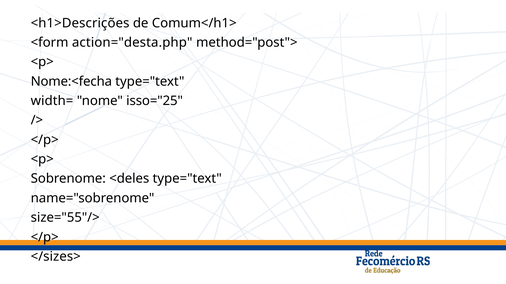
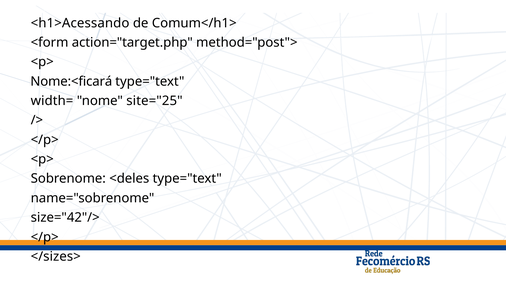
<h1>Descrições: <h1>Descrições -> <h1>Acessando (80, 23)
action="desta.php: action="desta.php -> action="target.php (132, 43)
Nome:<fecha: Nome:<fecha -> Nome:<ficará (71, 82)
isso="25: isso="25 -> site="25 (154, 101)
size="55"/>: size="55"/> -> size="42"/> (65, 218)
